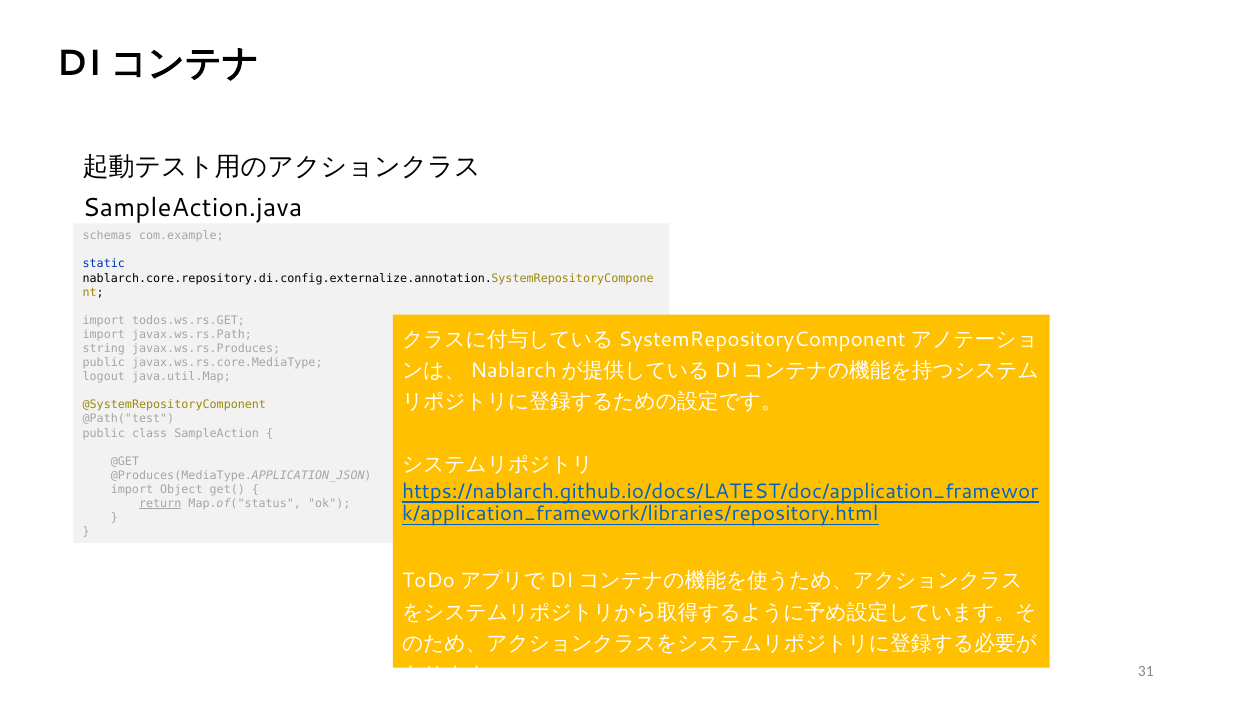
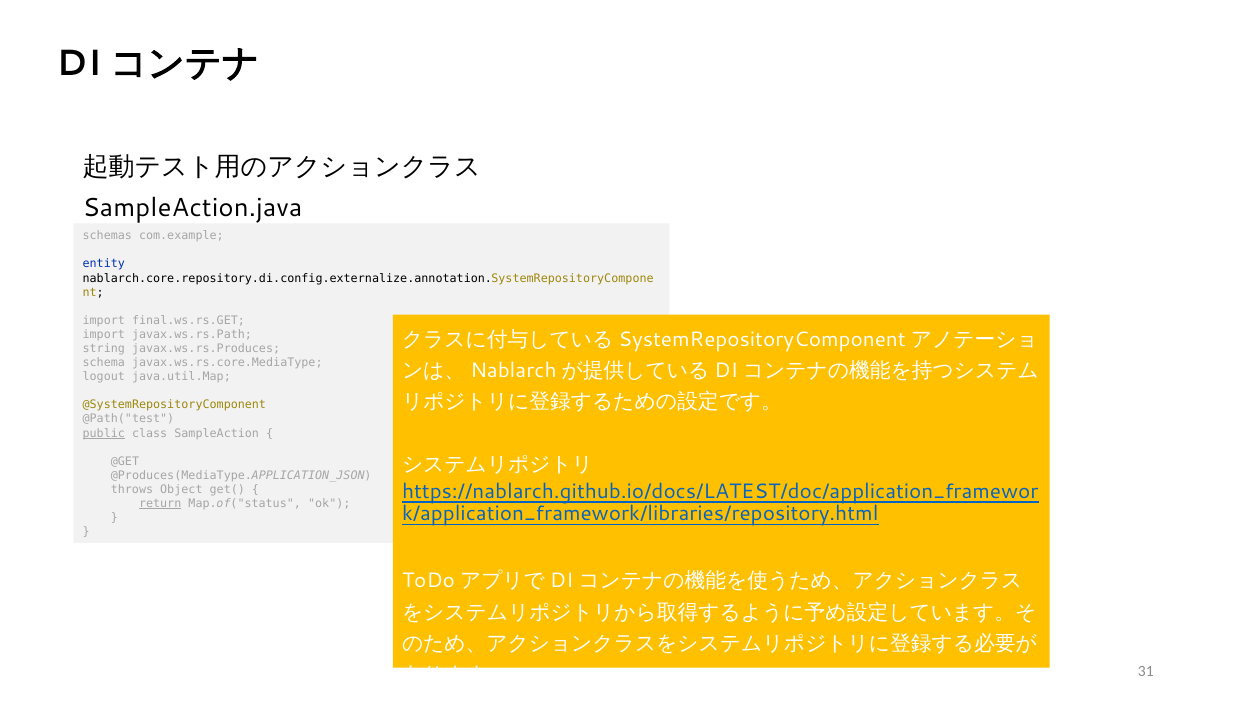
static: static -> entity (104, 264)
todos.ws.rs.GET: todos.ws.rs.GET -> final.ws.rs.GET (189, 320)
public: public -> schema (104, 362)
public underline: none -> present (104, 433)
import: import -> throws (132, 489)
